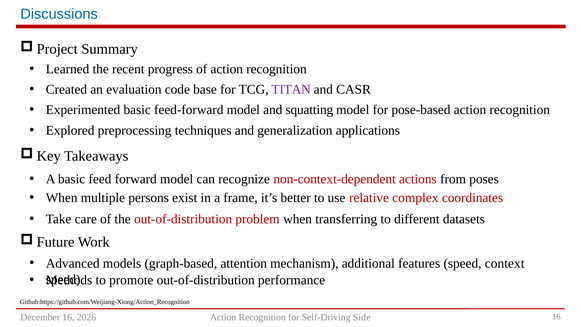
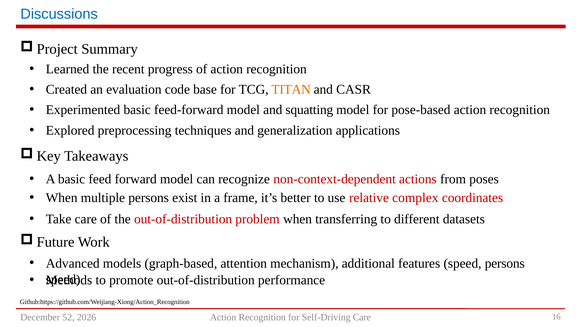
TITAN colour: purple -> orange (291, 90)
speed context: context -> persons (505, 263)
16: 16 -> 52 (68, 317)
Self-Driving Side: Side -> Care (362, 317)
